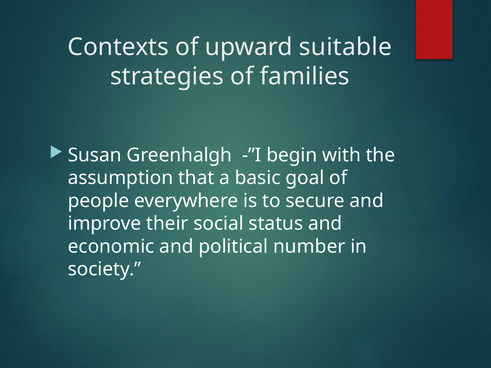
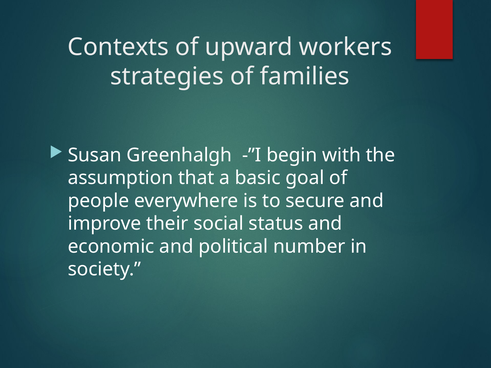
suitable: suitable -> workers (346, 47)
